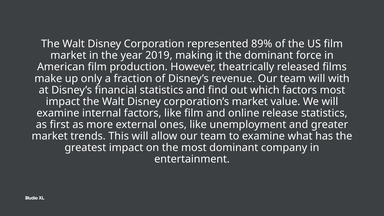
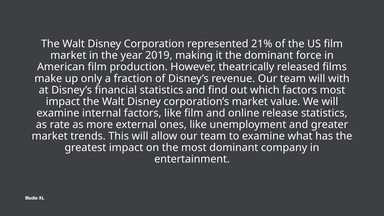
89%: 89% -> 21% (262, 44)
first: first -> rate (60, 125)
